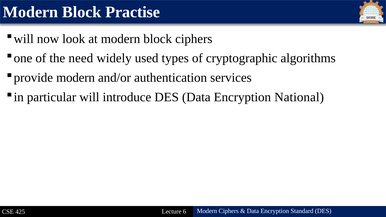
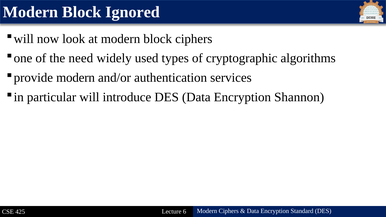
Practise: Practise -> Ignored (133, 12)
National: National -> Shannon (299, 97)
